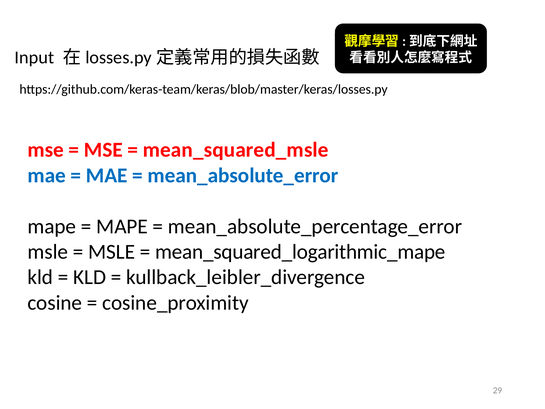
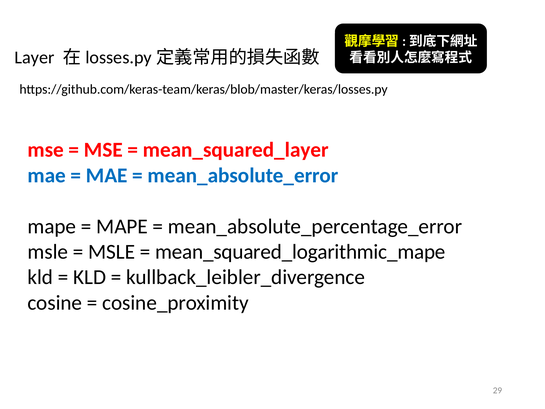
Input: Input -> Layer (34, 57)
mean_squared_msle: mean_squared_msle -> mean_squared_layer (236, 150)
